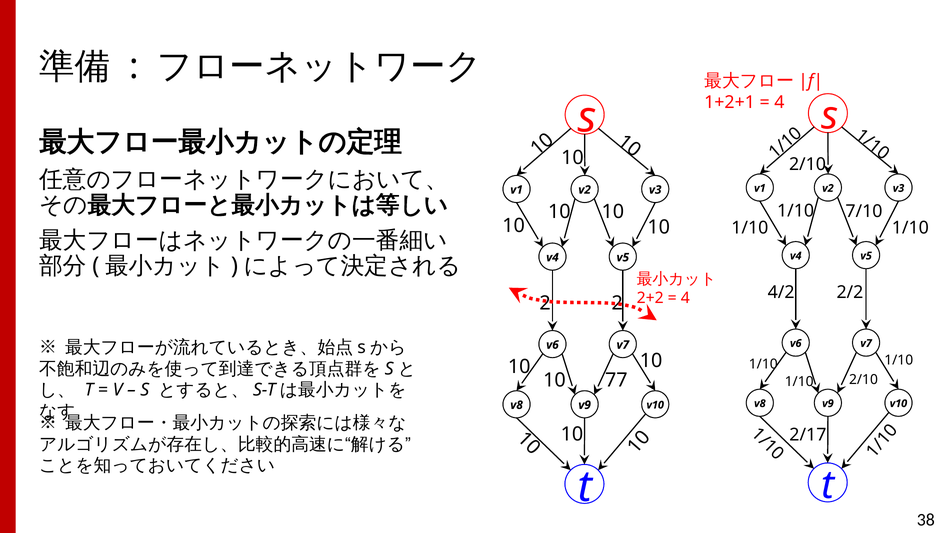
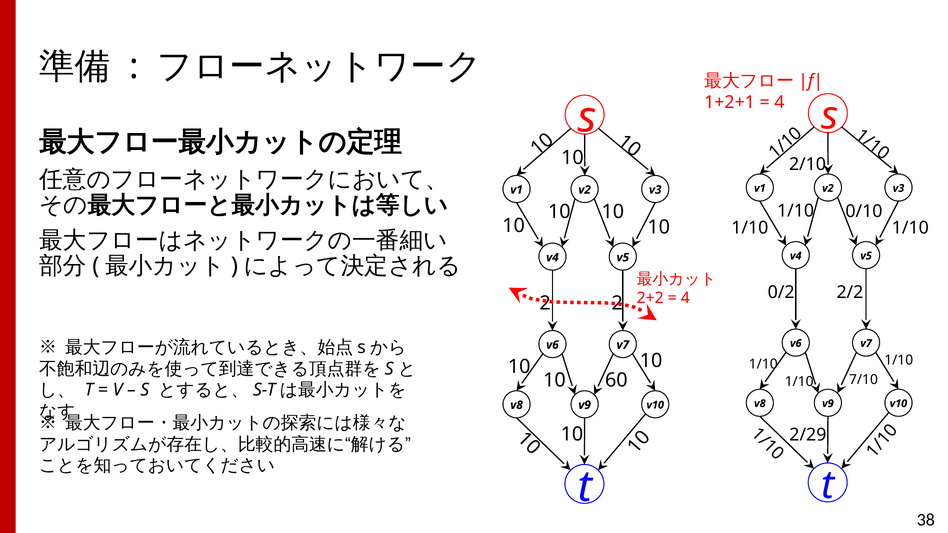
7/10: 7/10 -> 0/10 (864, 211)
4/2: 4/2 -> 0/2 (781, 293)
77: 77 -> 60 (616, 380)
1/10 2/10: 2/10 -> 7/10 (864, 380)
2/17: 2/17 -> 2/29 (808, 435)
